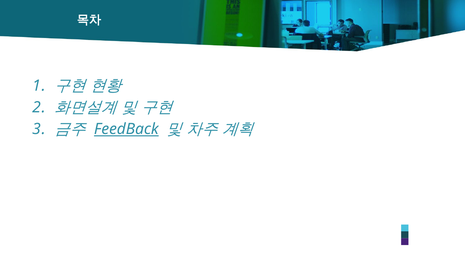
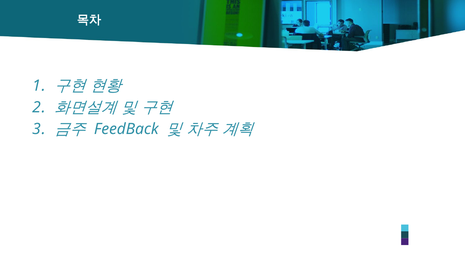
FeedBack underline: present -> none (126, 129)
